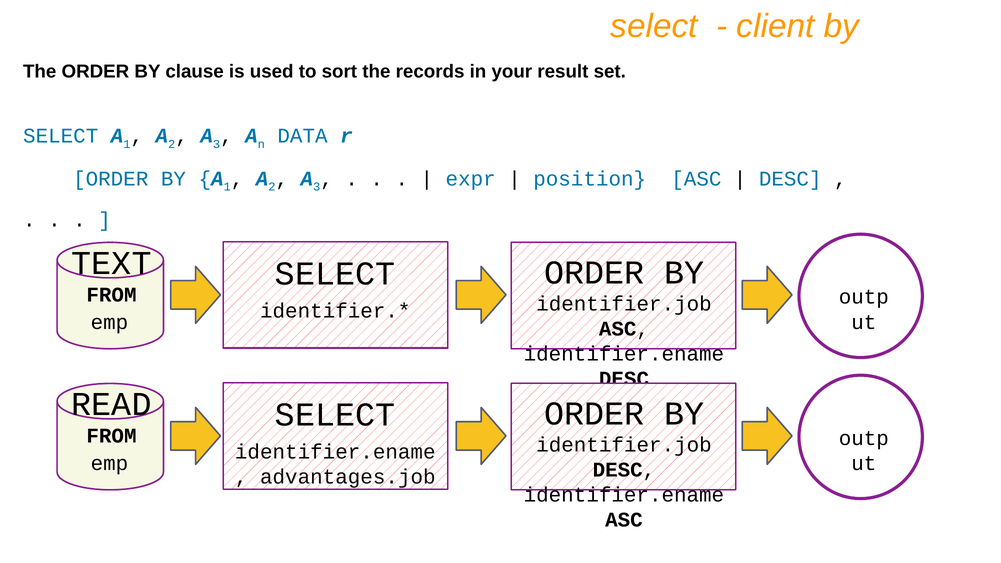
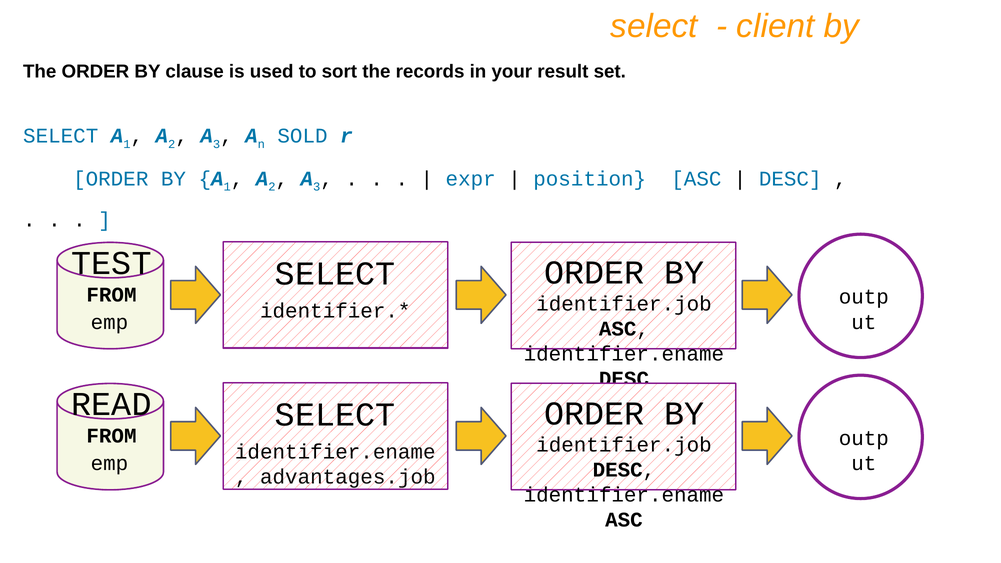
DATA: DATA -> SOLD (303, 136)
TEXT: TEXT -> TEST (111, 263)
